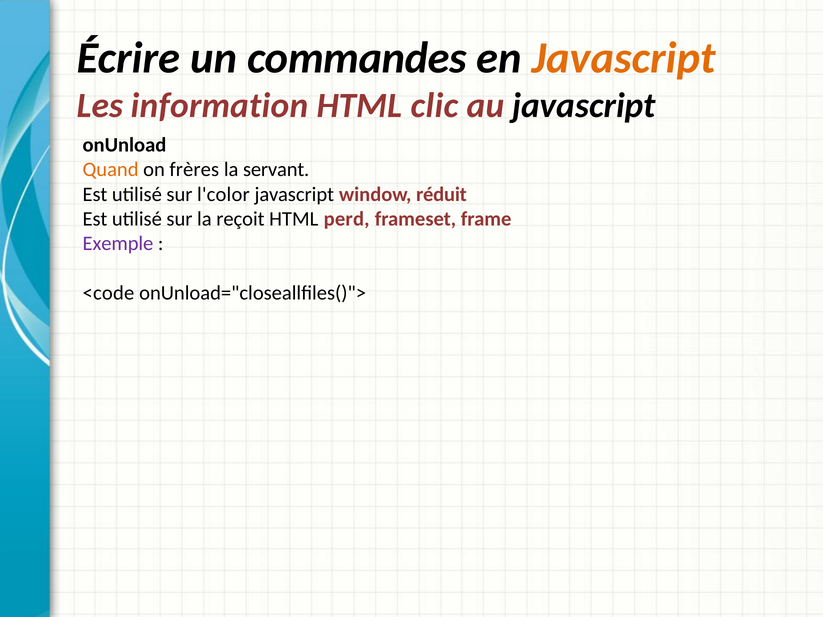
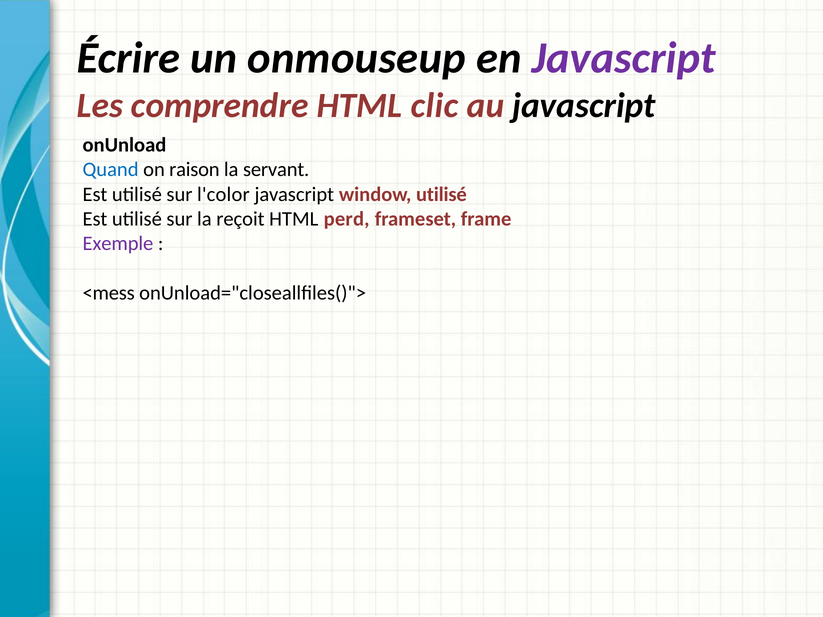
commandes: commandes -> onmouseup (357, 58)
Javascript colour: orange -> purple (624, 58)
information: information -> comprendre (220, 106)
Quand colour: orange -> blue (111, 170)
frères: frères -> raison (194, 170)
window réduit: réduit -> utilisé (441, 194)
<code: <code -> <mess (109, 293)
